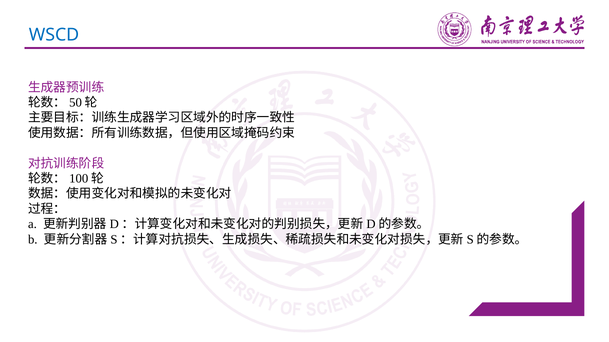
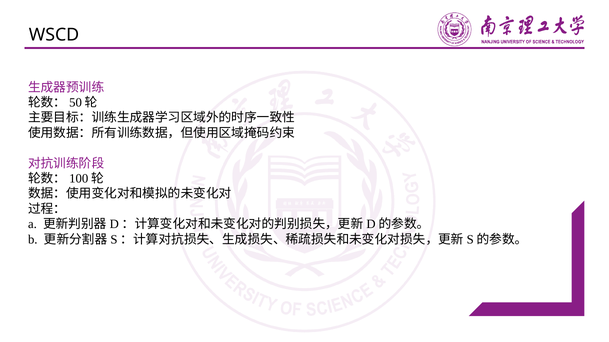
WSCD colour: blue -> black (54, 35)
